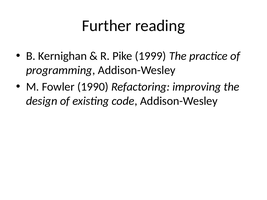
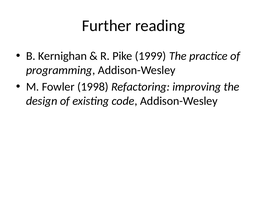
1990: 1990 -> 1998 (93, 87)
